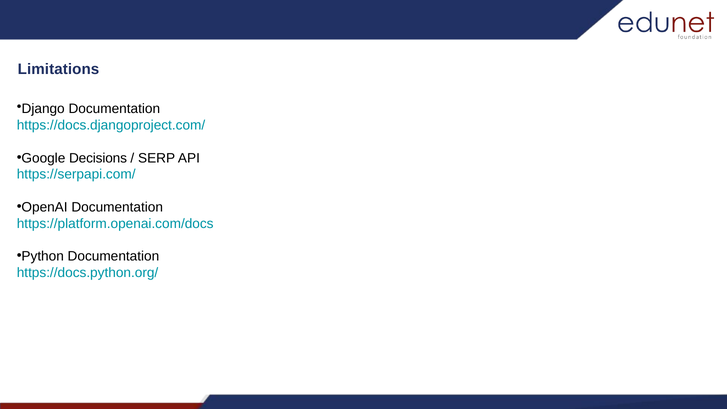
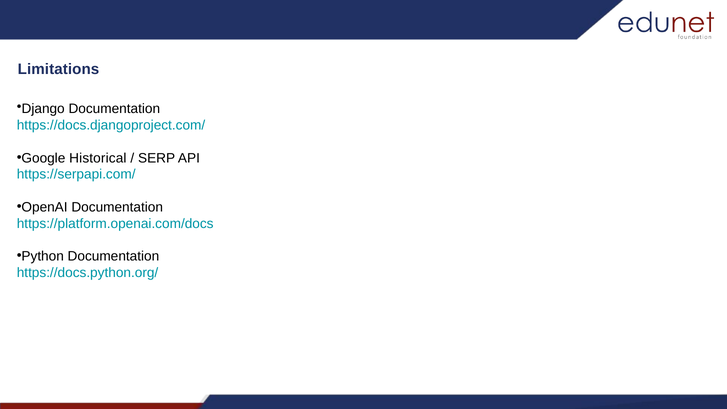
Decisions: Decisions -> Historical (98, 158)
